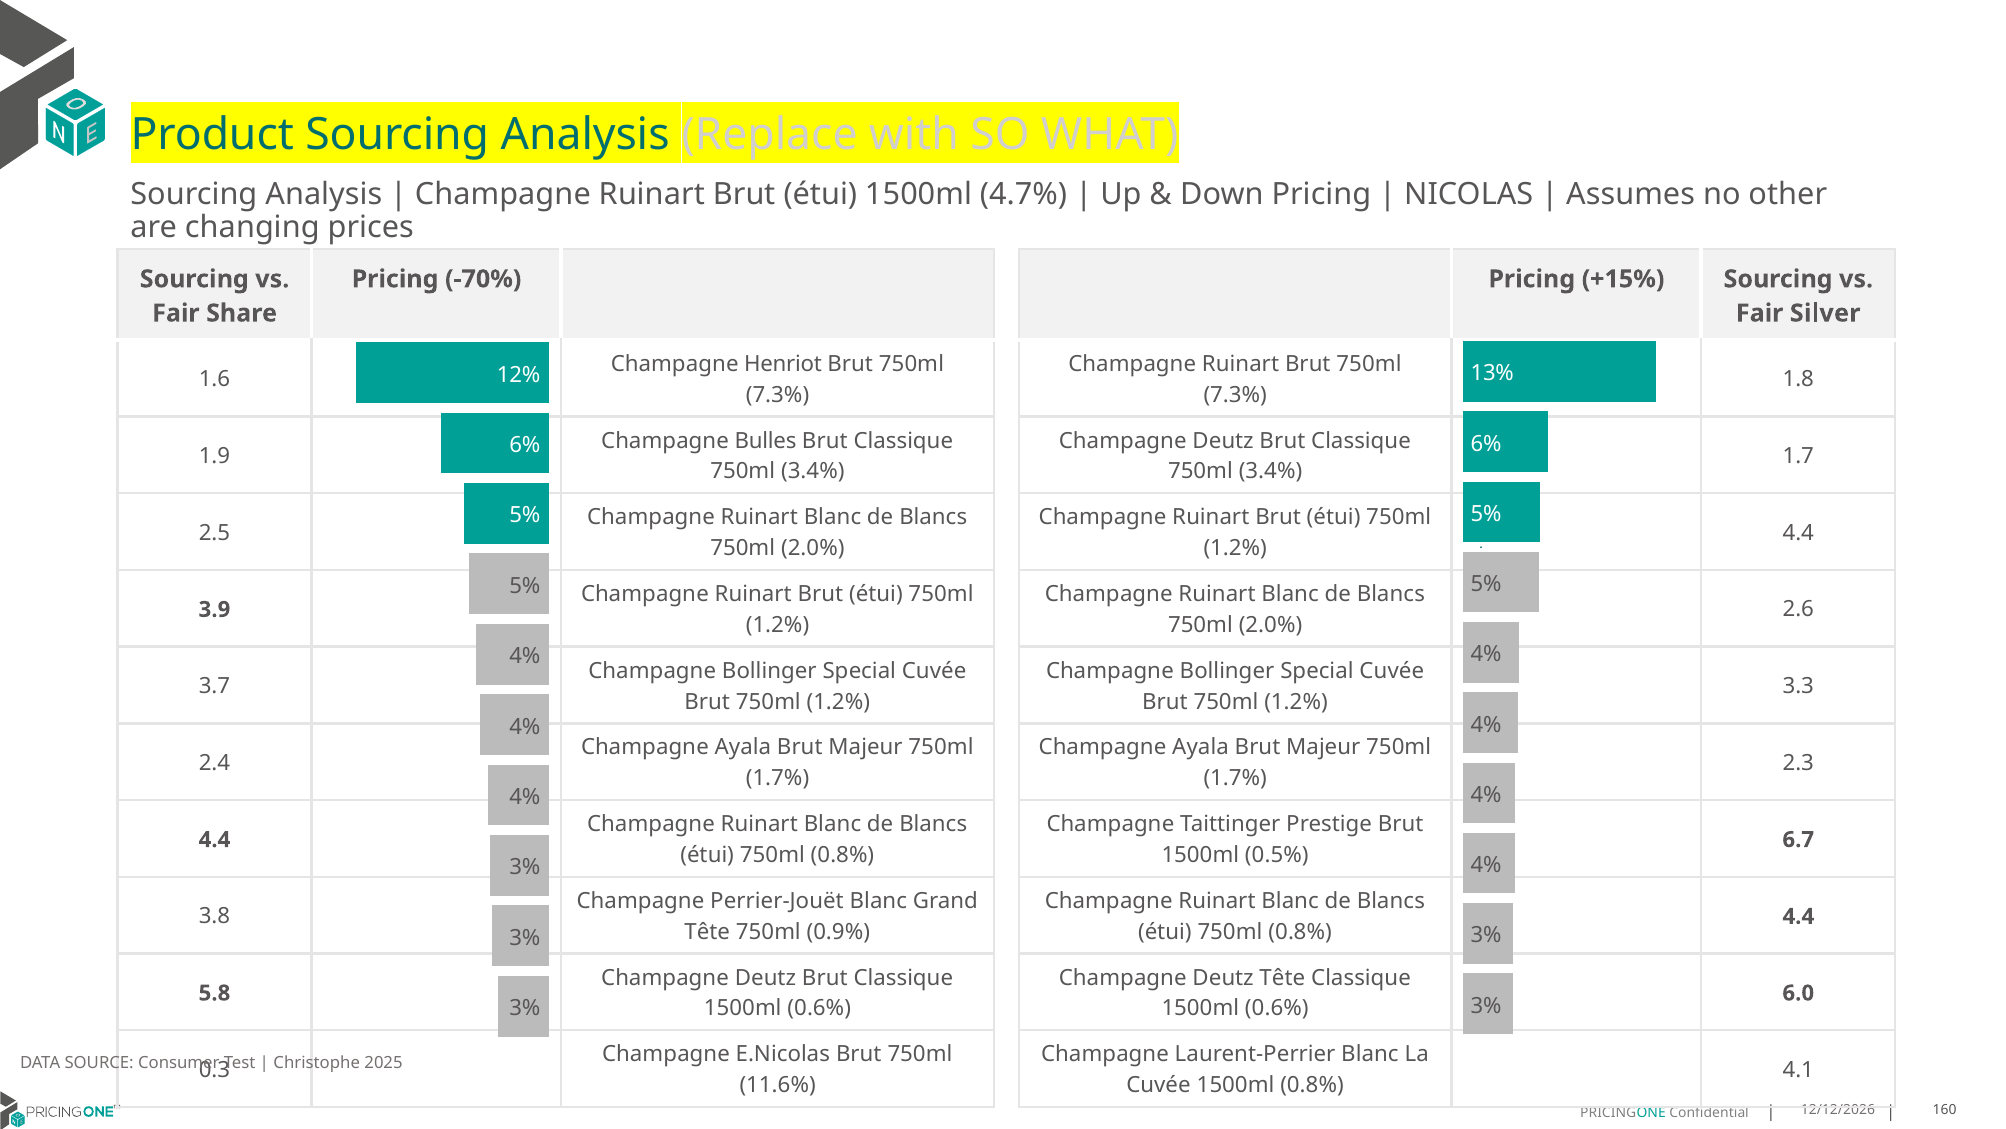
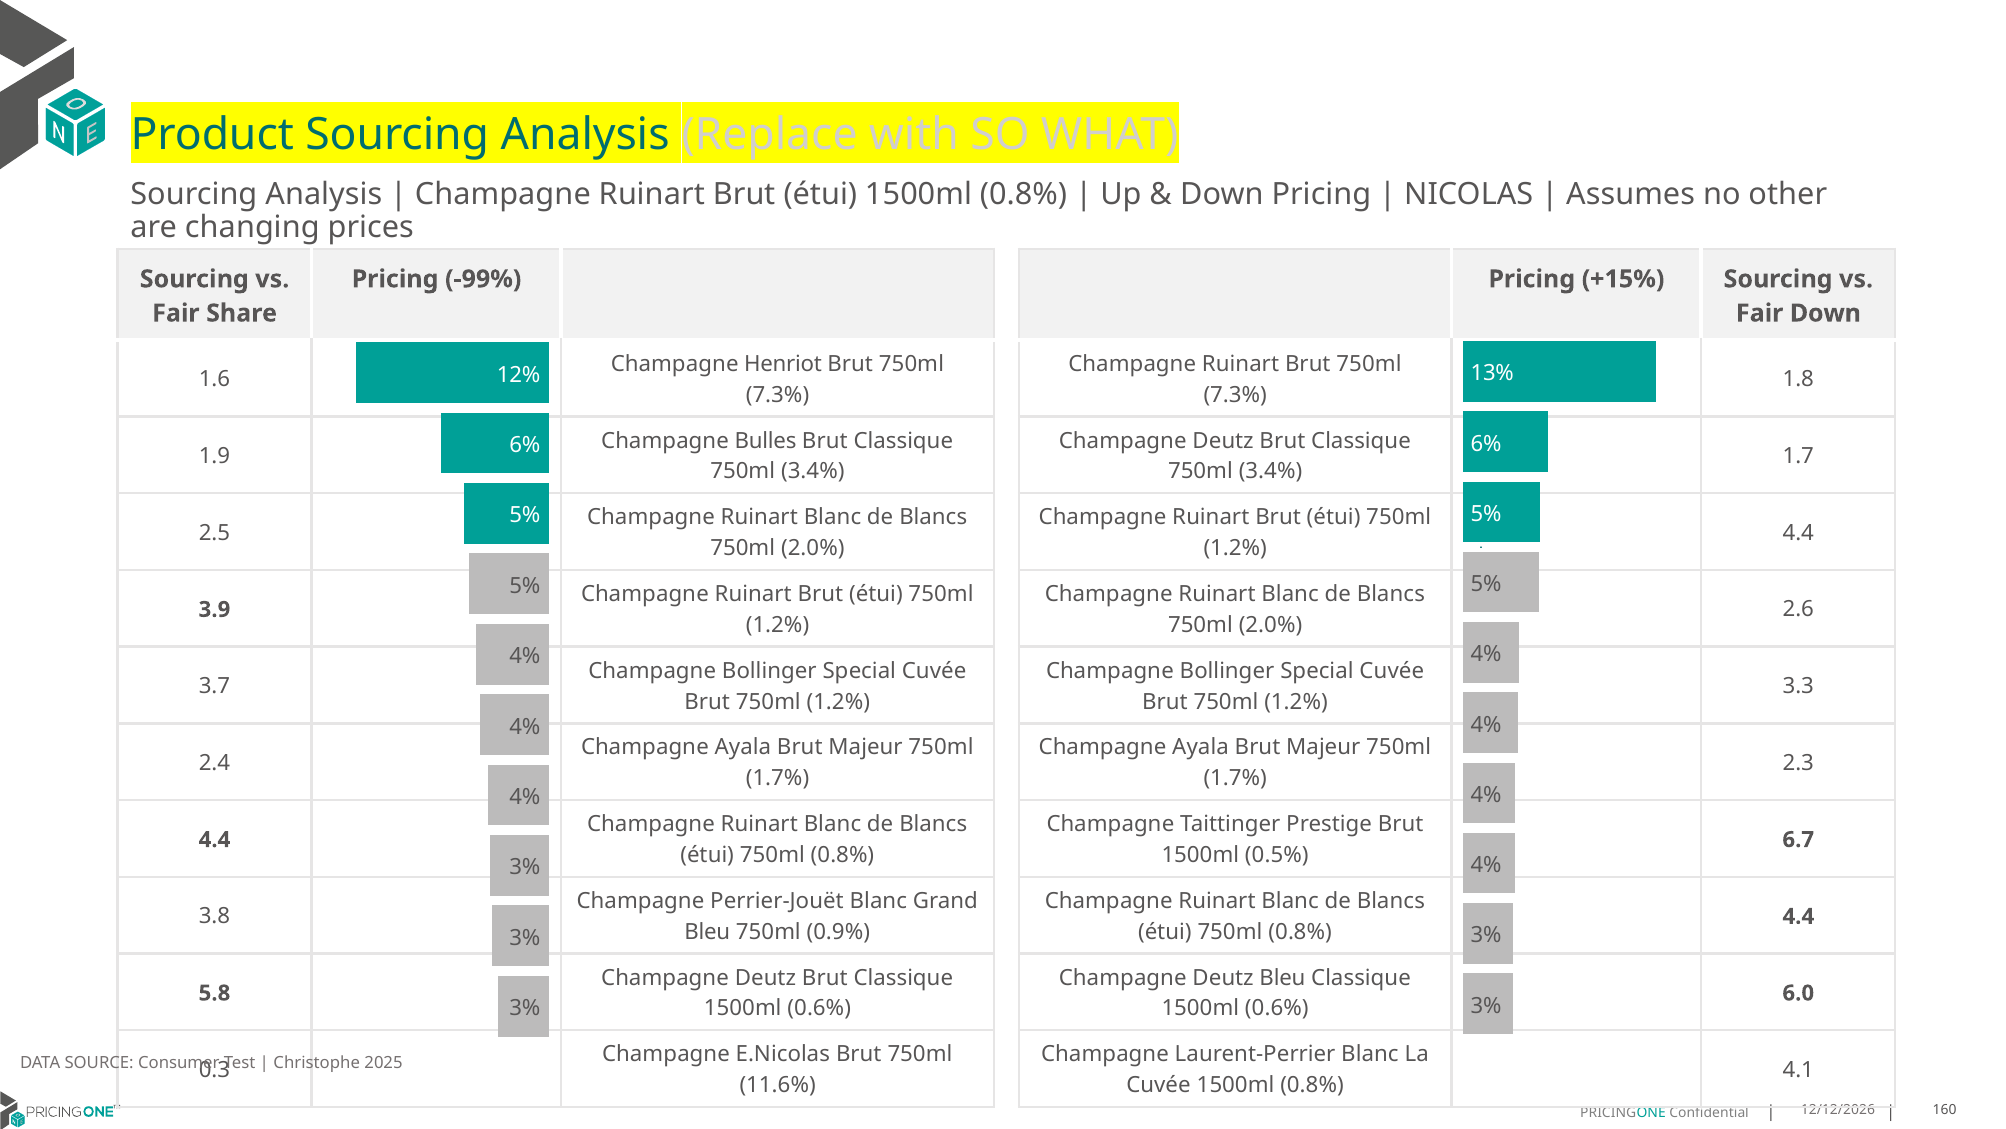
étui 1500ml 4.7%: 4.7% -> 0.8% (1024, 194)
-70%: -70% -> -99% (483, 279)
Fair Silver: Silver -> Down (1825, 313)
Tête: Tête -> Bleu (707, 931)
Deutz Tête: Tête -> Bleu (1282, 977)
